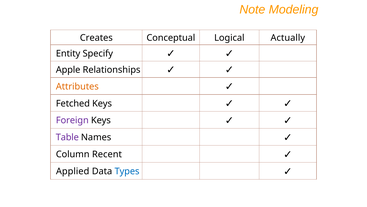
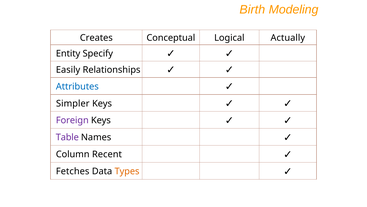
Note: Note -> Birth (252, 10)
Apple: Apple -> Easily (68, 70)
Attributes colour: orange -> blue (77, 86)
Fetched: Fetched -> Simpler (73, 103)
Applied: Applied -> Fetches (73, 171)
Types colour: blue -> orange (127, 171)
